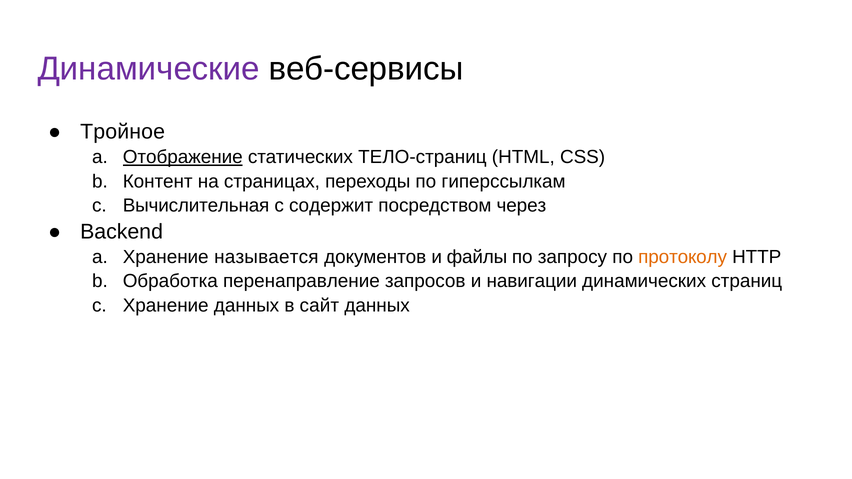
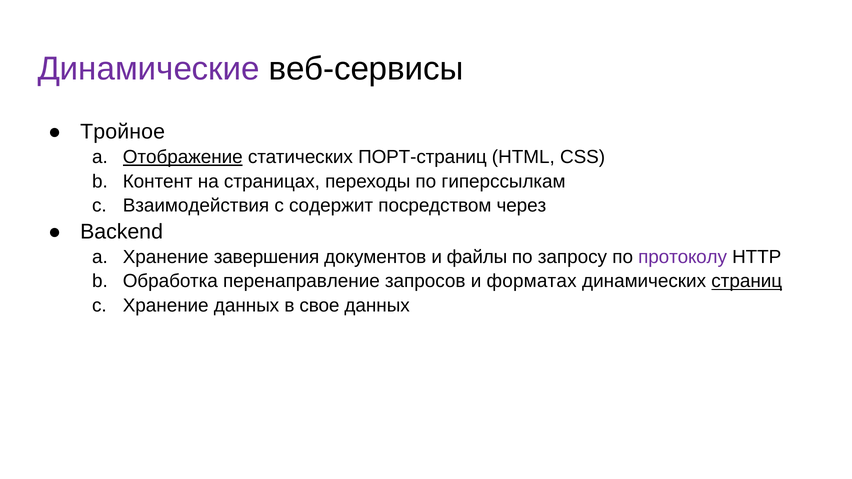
ТЕЛО-страниц: ТЕЛО-страниц -> ПОРТ-страниц (422, 157)
Вычислительная: Вычислительная -> Взаимодействия (196, 206)
называется: называется -> завершения (267, 257)
протоколу colour: orange -> purple (683, 257)
навигации: навигации -> форматах (532, 281)
страниц underline: none -> present (747, 281)
сайт: сайт -> свое (319, 306)
